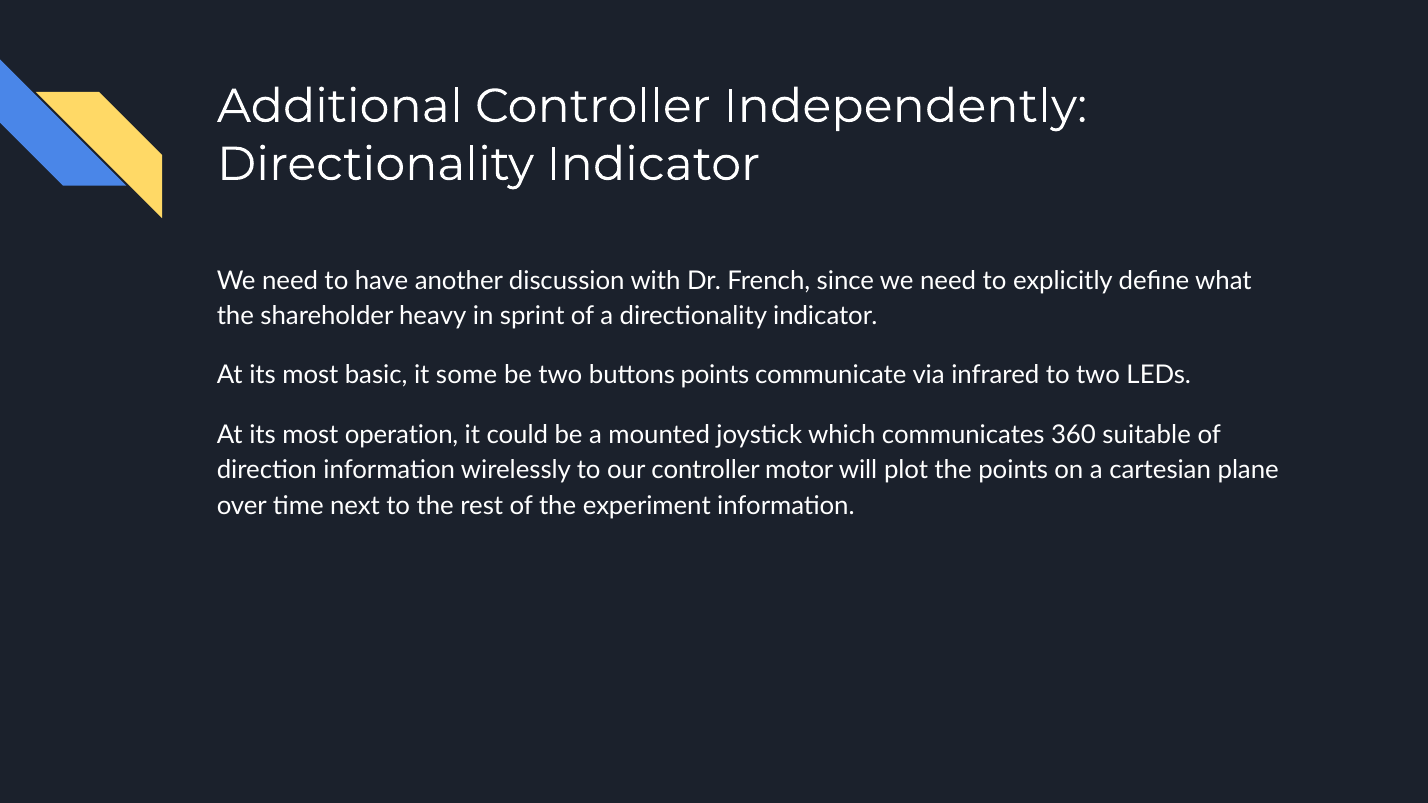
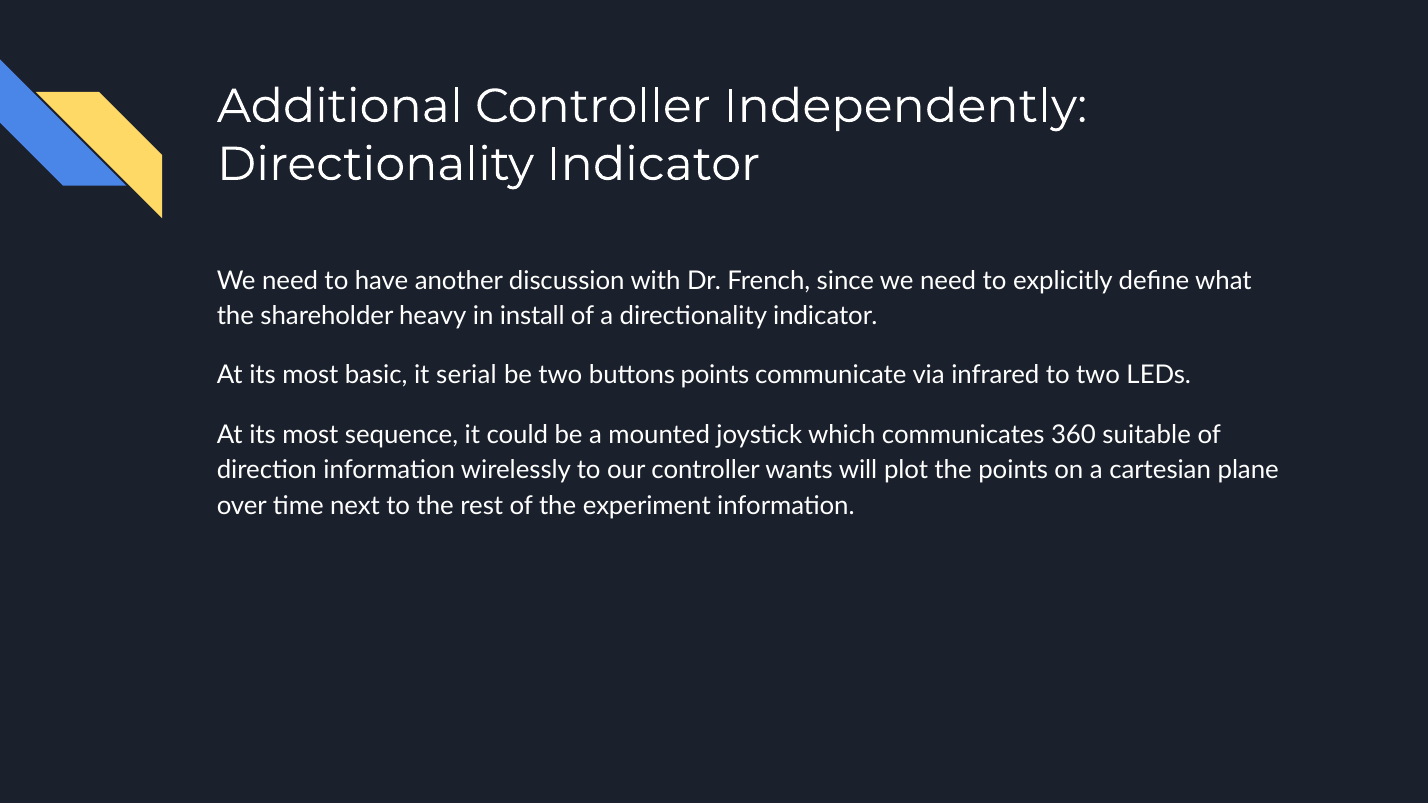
sprint: sprint -> install (532, 316)
some: some -> serial (467, 375)
operation: operation -> sequence (402, 435)
motor: motor -> wants (799, 470)
